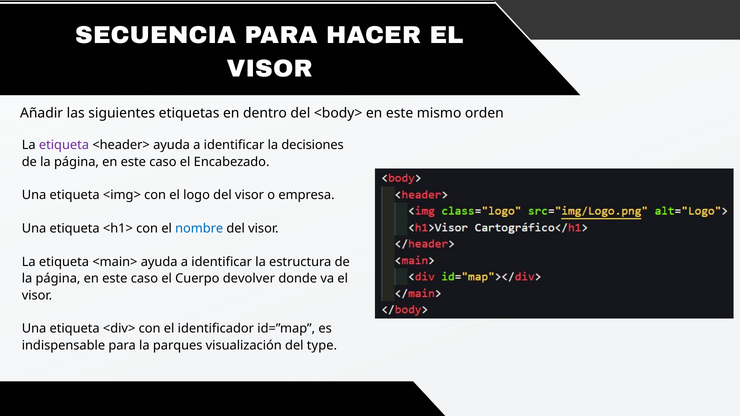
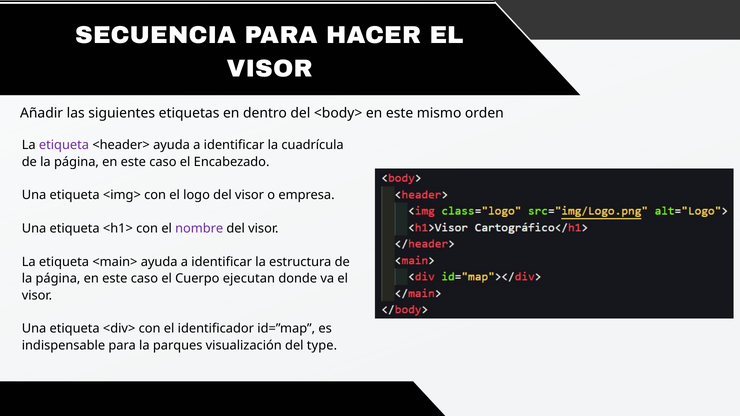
decisiones: decisiones -> cuadrícula (313, 145)
nombre colour: blue -> purple (199, 229)
devolver: devolver -> ejecutan (249, 279)
